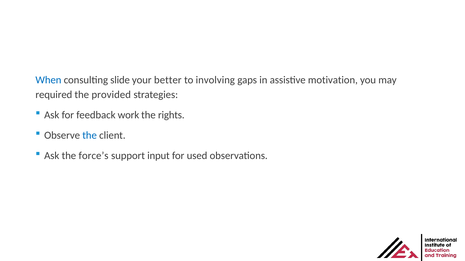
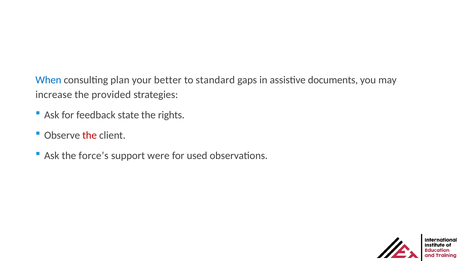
slide: slide -> plan (120, 80)
involving: involving -> standard (215, 80)
motivation: motivation -> documents (333, 80)
required: required -> increase (54, 95)
work: work -> state (128, 115)
the colour: blue -> red (90, 136)
input: input -> were (158, 156)
